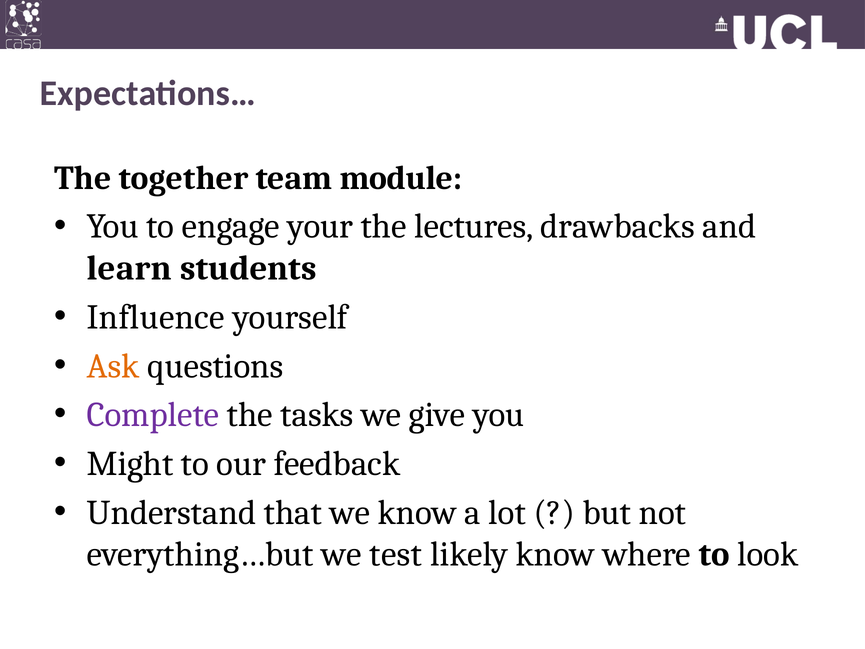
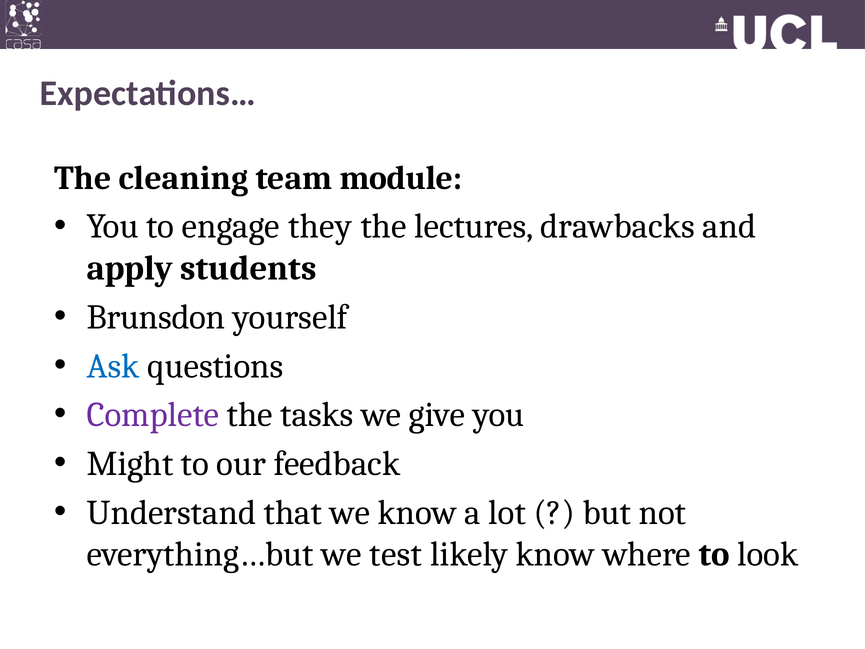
together: together -> cleaning (183, 178)
your: your -> they (320, 226)
learn: learn -> apply (130, 268)
Influence: Influence -> Brunsdon (156, 317)
Ask colour: orange -> blue (113, 366)
